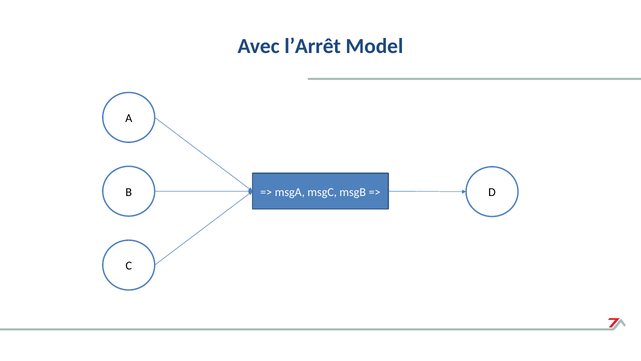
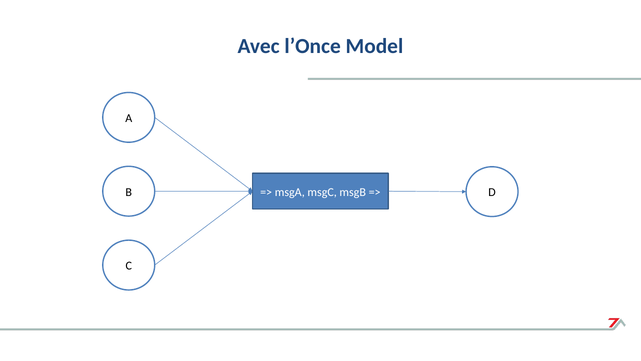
l’Arrêt: l’Arrêt -> l’Once (313, 46)
